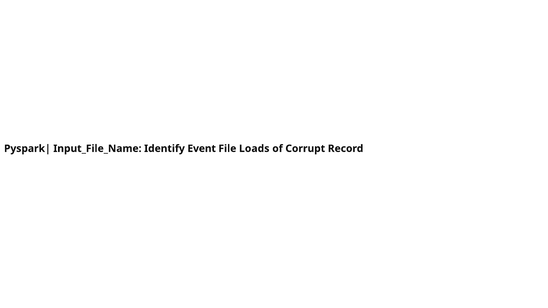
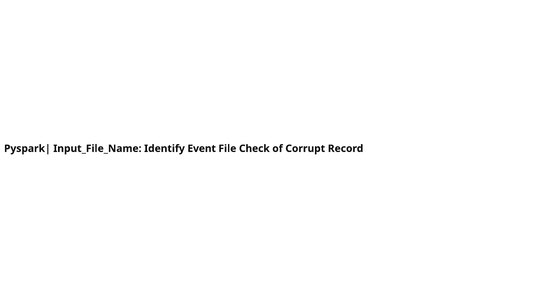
Loads: Loads -> Check (254, 149)
